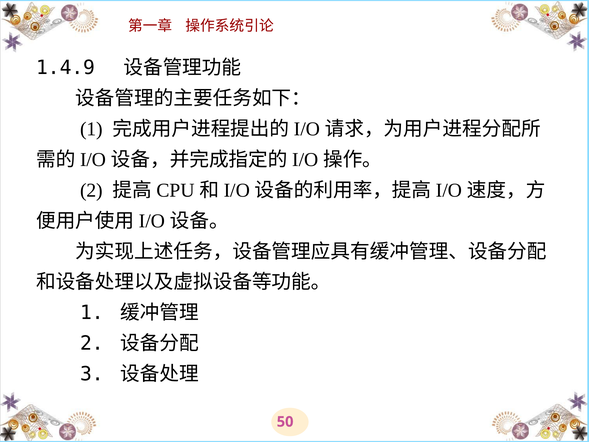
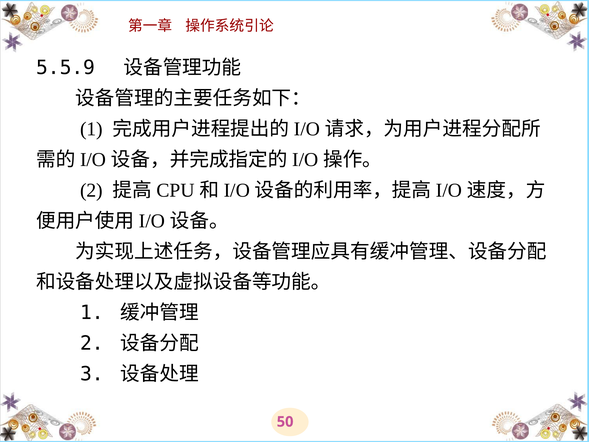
1.4.9: 1.4.9 -> 5.5.9 (66, 68)
